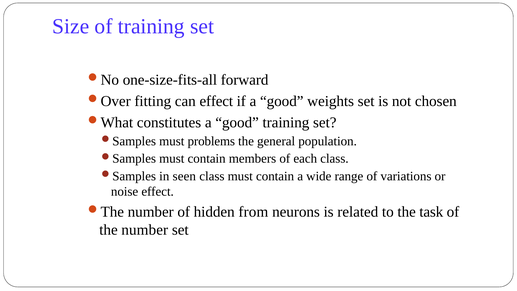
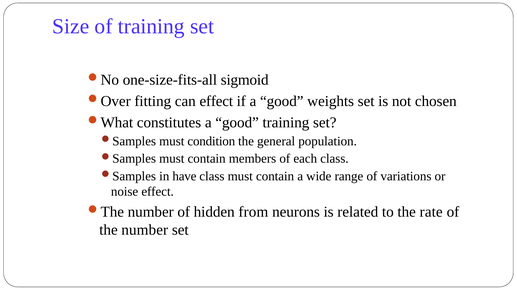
forward: forward -> sigmoid (245, 80)
problems: problems -> condition (211, 141)
seen: seen -> have (184, 176)
task: task -> rate (431, 212)
